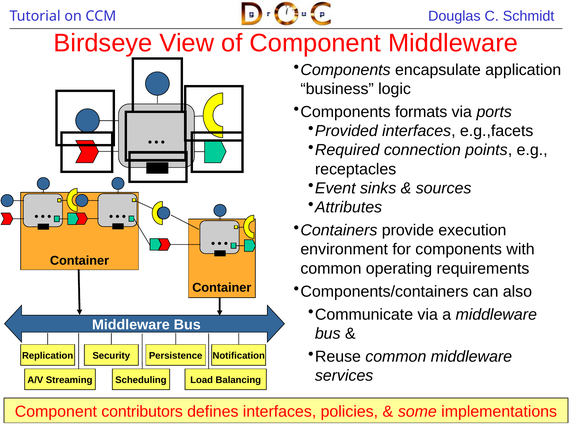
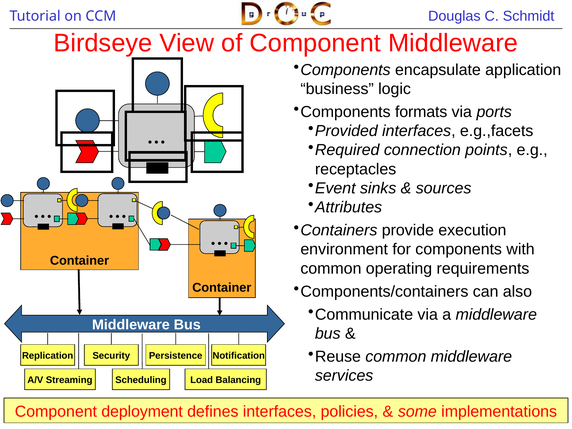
contributors: contributors -> deployment (142, 412)
